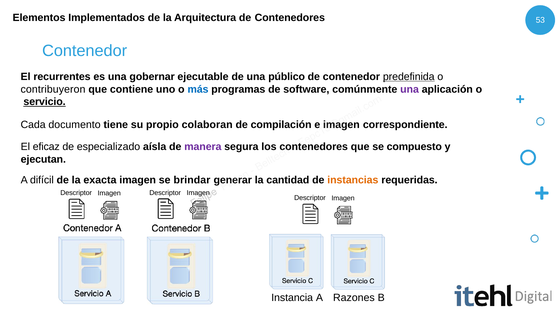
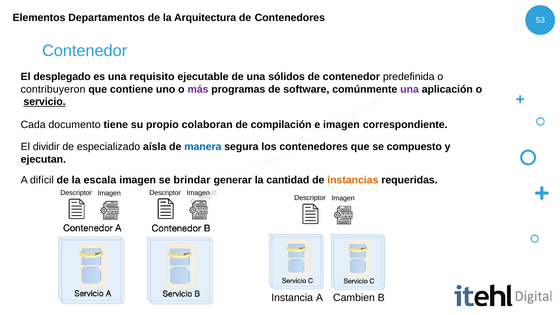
Implementados: Implementados -> Departamentos (107, 18)
recurrentes: recurrentes -> desplegado (62, 77)
gobernar: gobernar -> requisito (152, 77)
público: público -> sólidos (287, 77)
predefinida underline: present -> none (409, 77)
más colour: blue -> purple (198, 89)
eficaz: eficaz -> dividir (46, 147)
manera colour: purple -> blue (203, 147)
exacta: exacta -> escala (100, 180)
Razones: Razones -> Cambien (354, 298)
